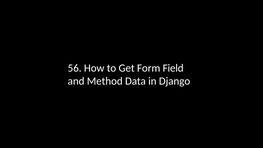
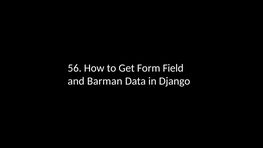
Method: Method -> Barman (105, 81)
